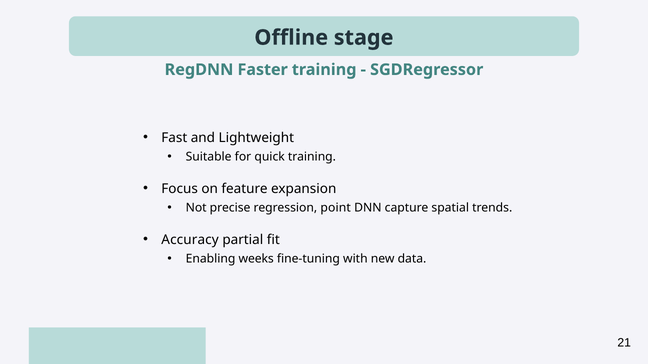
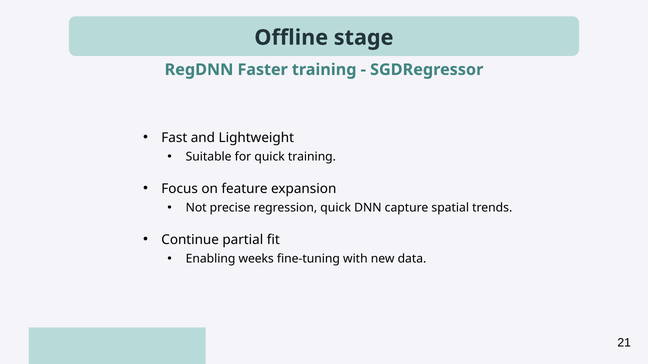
regression point: point -> quick (336, 208)
Accuracy: Accuracy -> Continue (190, 240)
